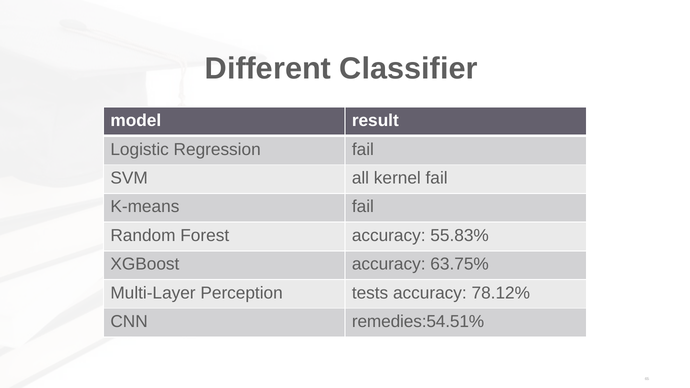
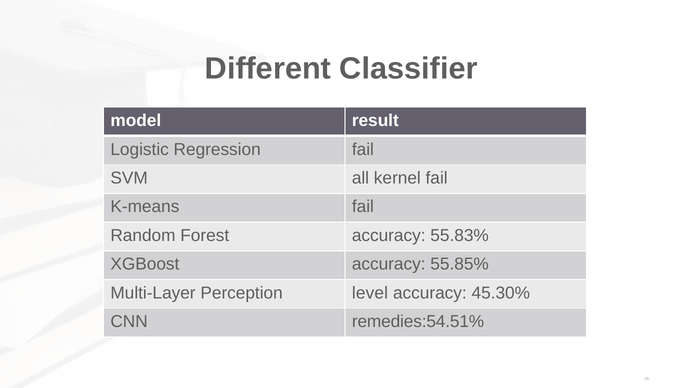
63.75%: 63.75% -> 55.85% (460, 264)
tests: tests -> level (370, 293)
78.12%: 78.12% -> 45.30% (501, 293)
